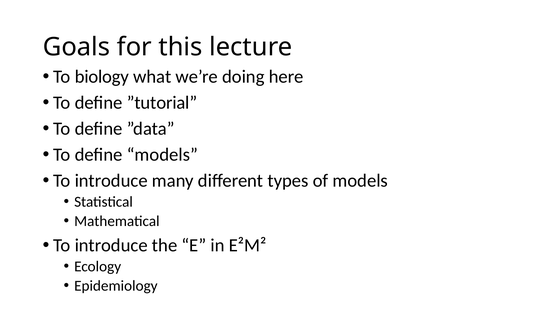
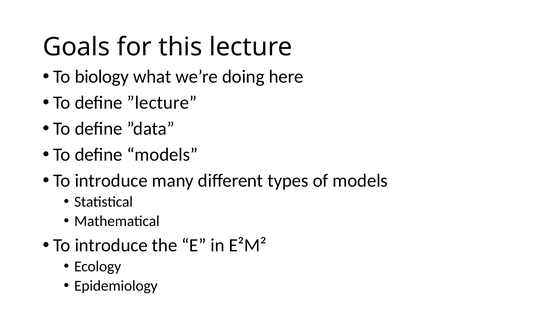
”tutorial: ”tutorial -> ”lecture (162, 103)
